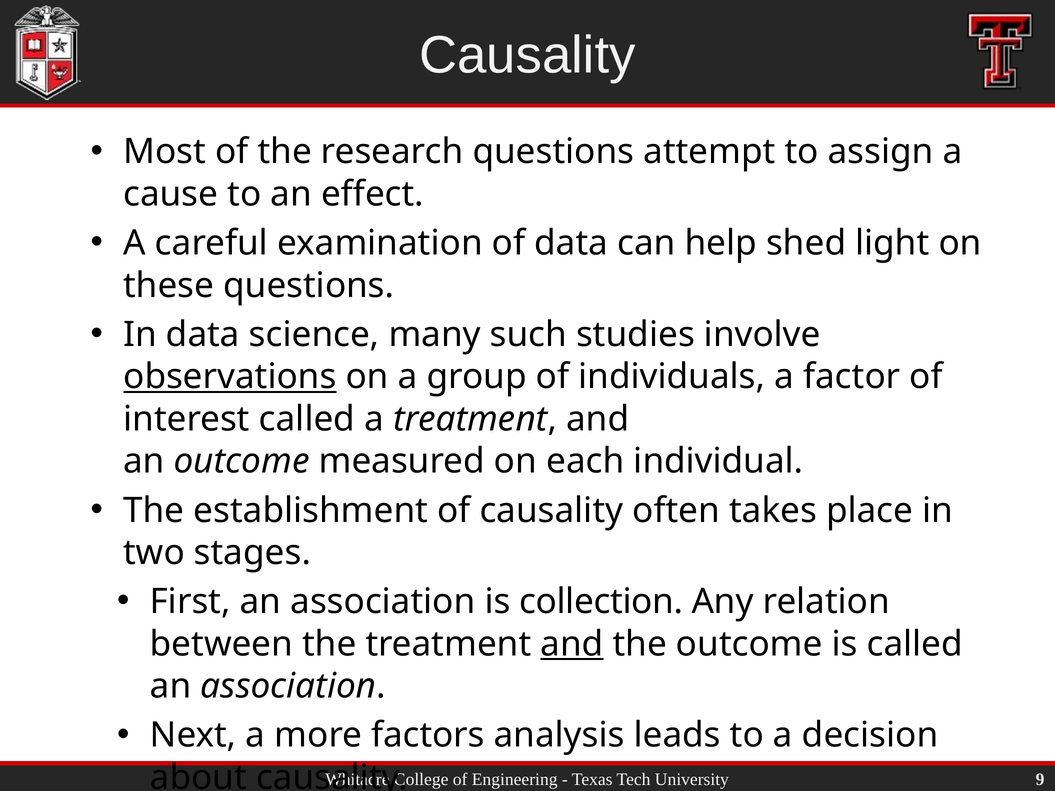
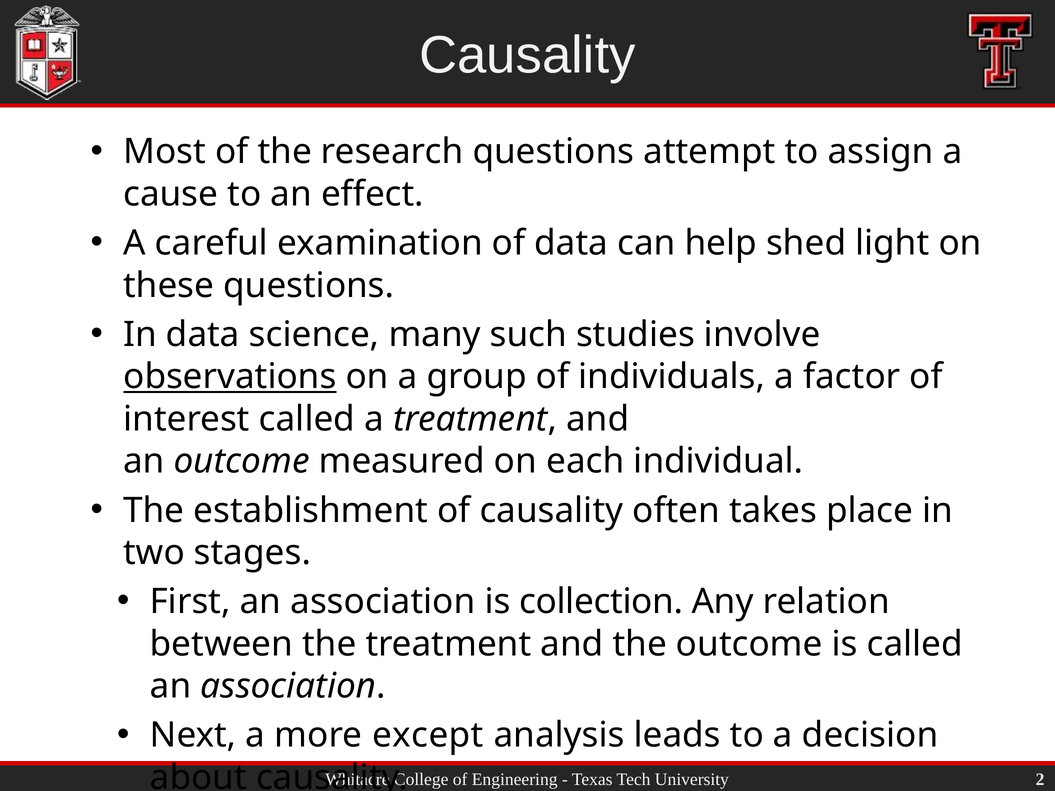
and underline: present -> none (572, 644)
factors: factors -> except (428, 736)
9: 9 -> 2 (1040, 780)
